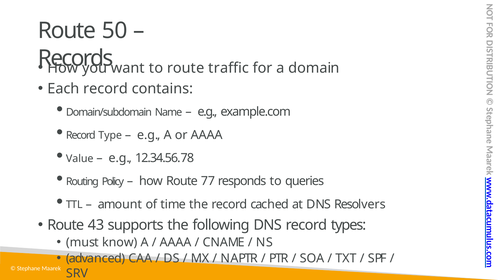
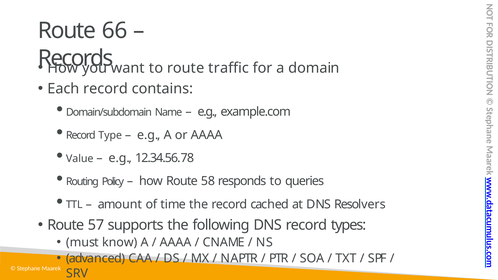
50: 50 -> 66 (115, 31)
77: 77 -> 58 (208, 181)
43: 43 -> 57 (96, 225)
